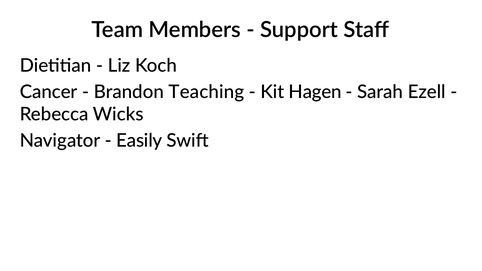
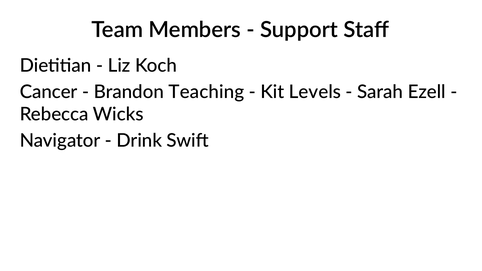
Hagen: Hagen -> Levels (315, 92)
Easily: Easily -> Drink (139, 141)
